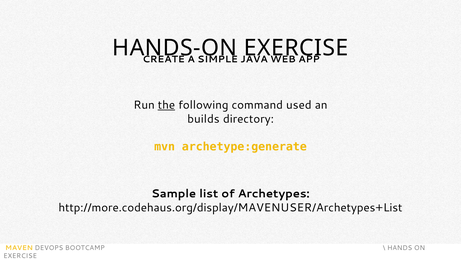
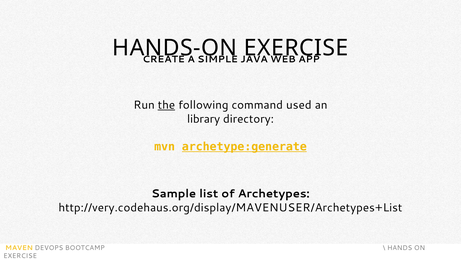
builds: builds -> library (204, 119)
archetype:generate underline: none -> present (244, 147)
http://more.codehaus.org/display/MAVENUSER/Archetypes+List: http://more.codehaus.org/display/MAVENUSER/Archetypes+List -> http://very.codehaus.org/display/MAVENUSER/Archetypes+List (230, 208)
